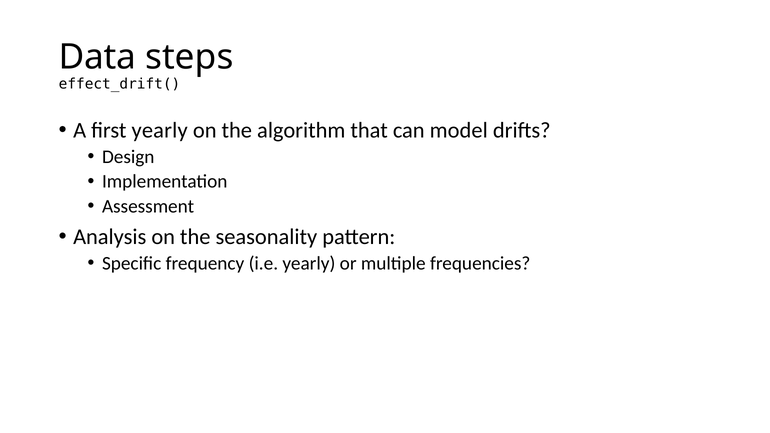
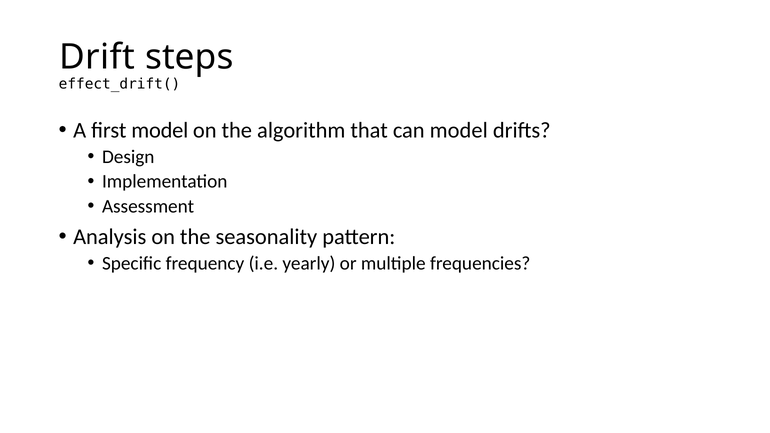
Data: Data -> Drift (97, 57)
first yearly: yearly -> model (160, 130)
